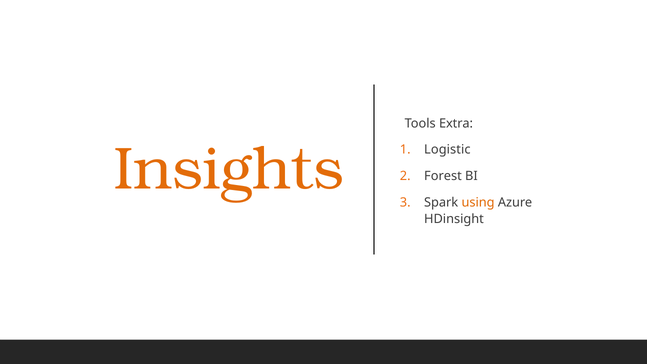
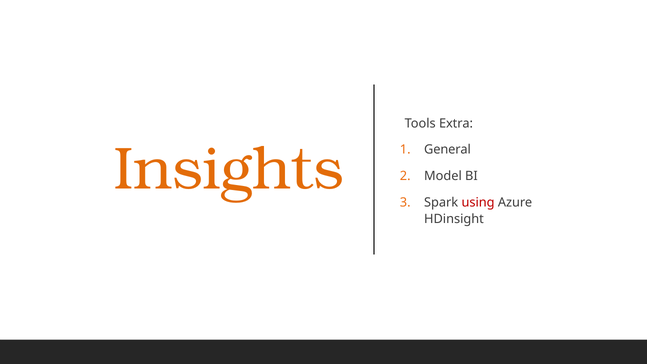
Logistic: Logistic -> General (447, 150)
Forest: Forest -> Model (443, 176)
using colour: orange -> red (478, 202)
